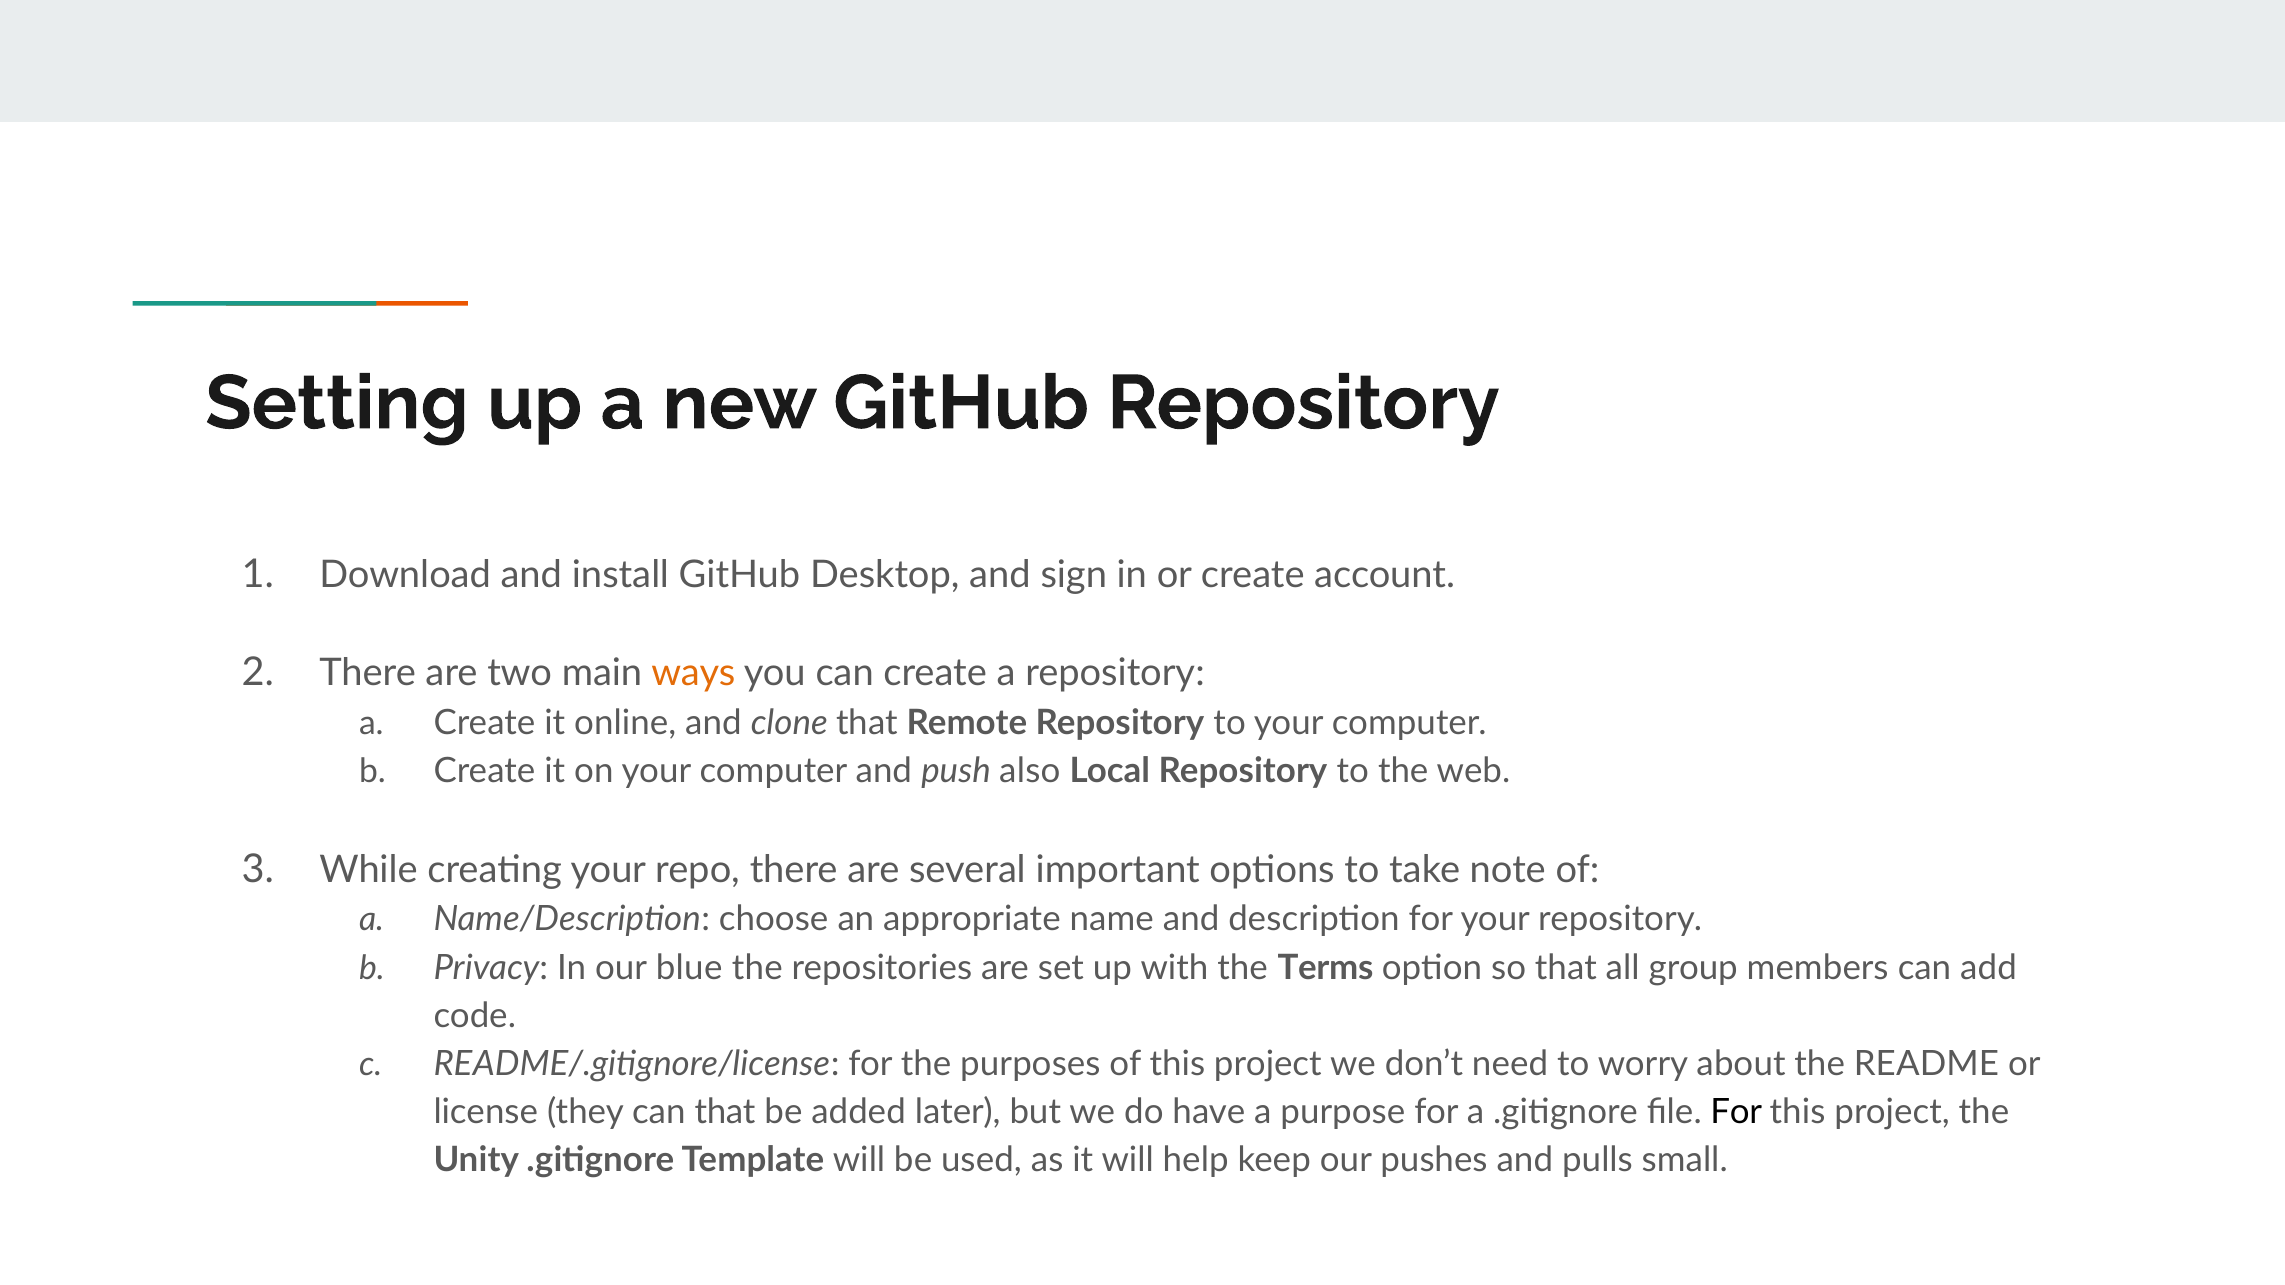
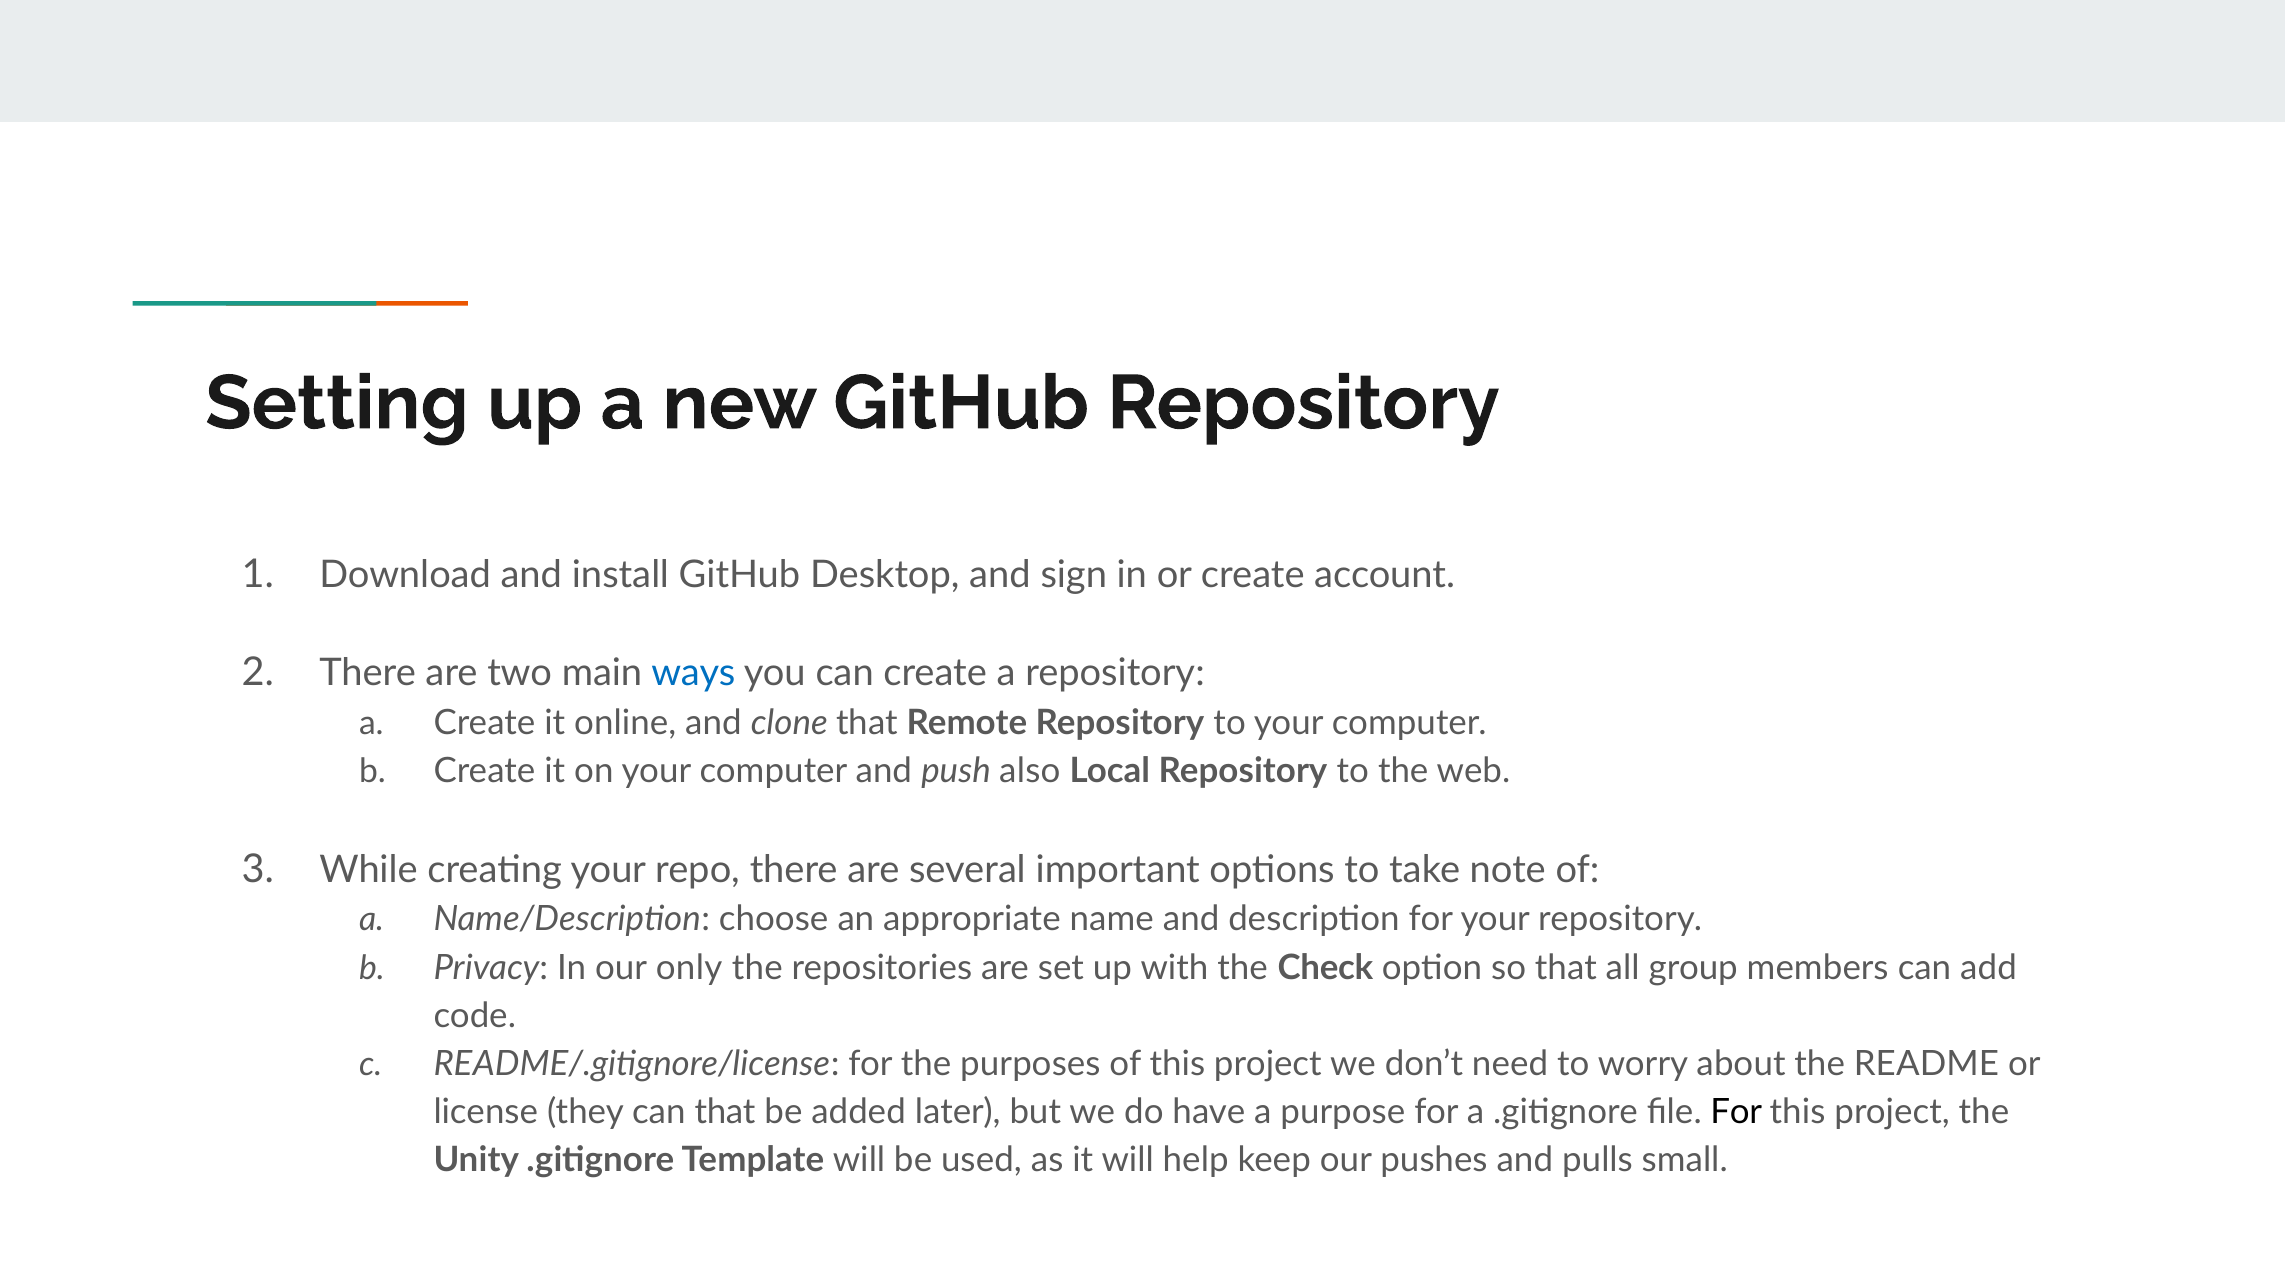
ways colour: orange -> blue (693, 673)
blue: blue -> only (689, 968)
Terms: Terms -> Check (1325, 968)
